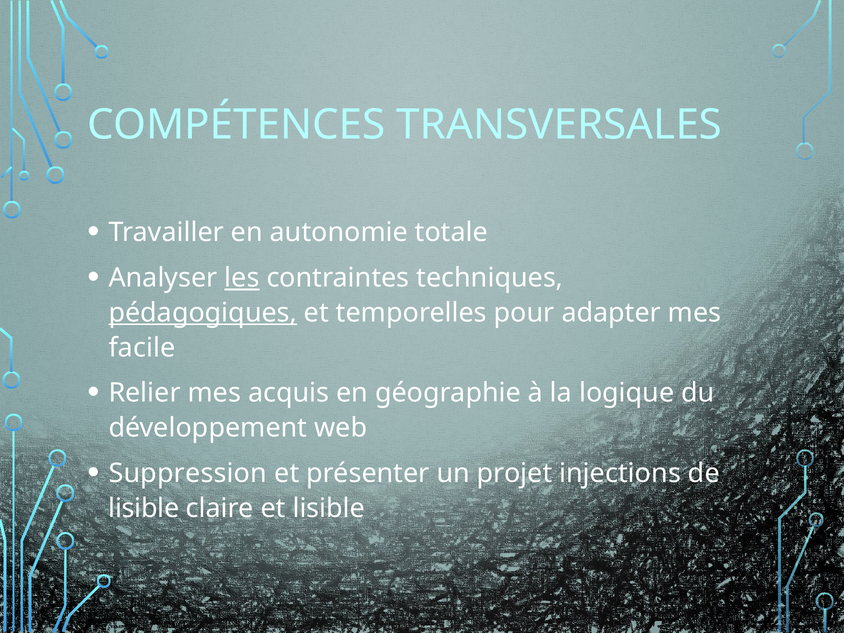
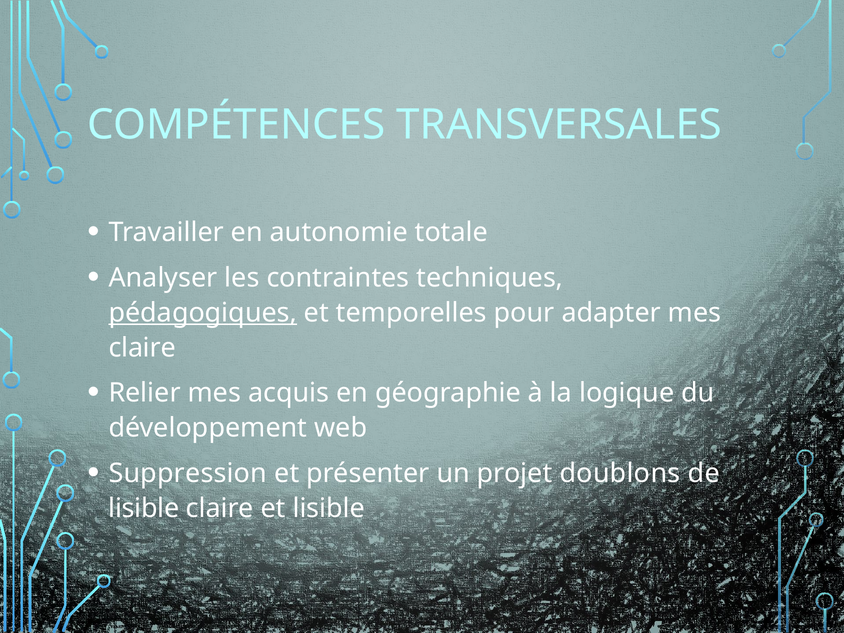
les underline: present -> none (242, 278)
facile: facile -> claire (142, 348)
injections: injections -> doublons (620, 473)
